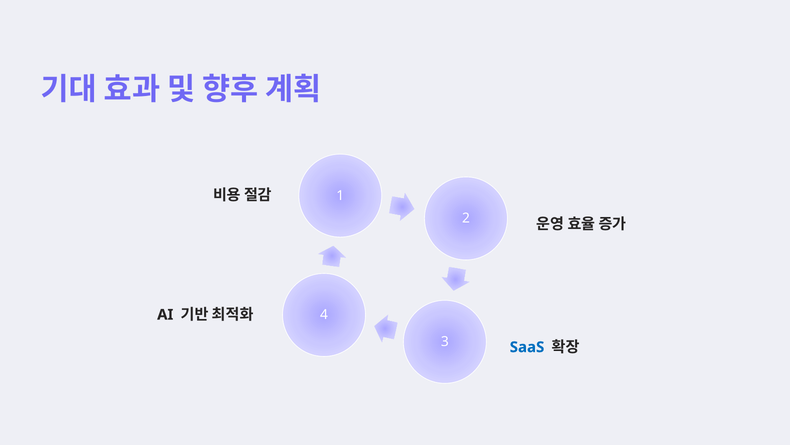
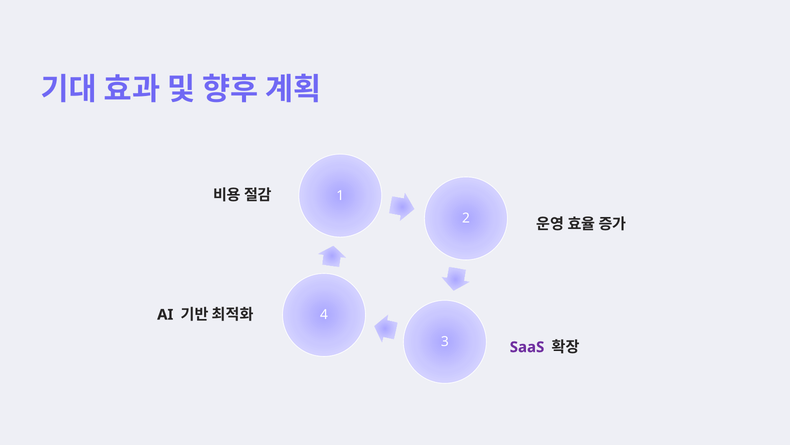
SaaS colour: blue -> purple (527, 347)
